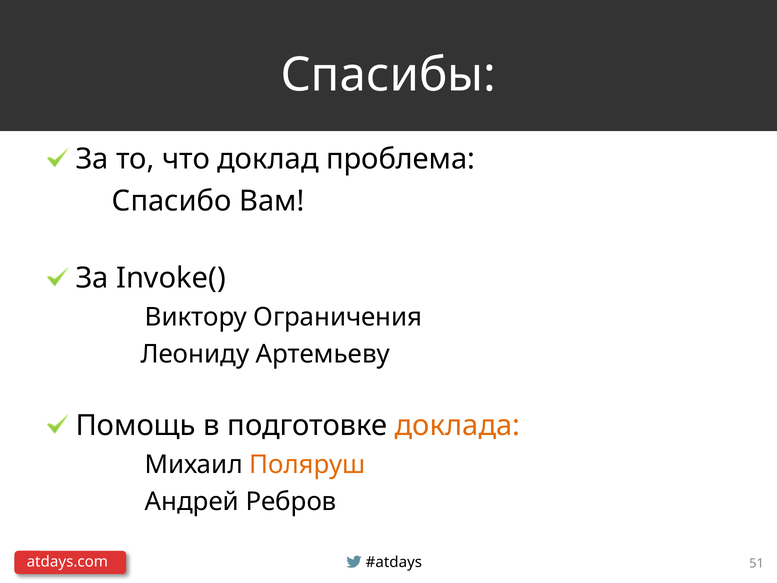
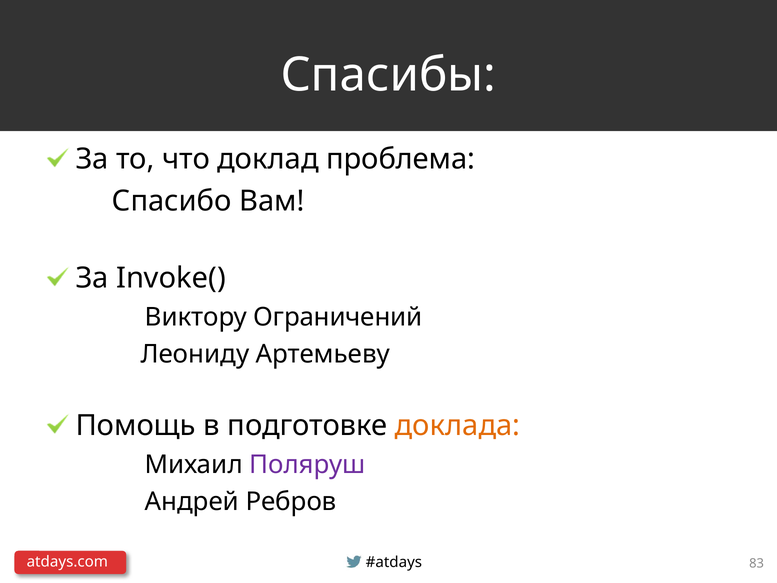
Ограничения: Ограничения -> Ограничений (338, 317)
Поляруш colour: orange -> purple (307, 464)
51: 51 -> 83 (757, 563)
